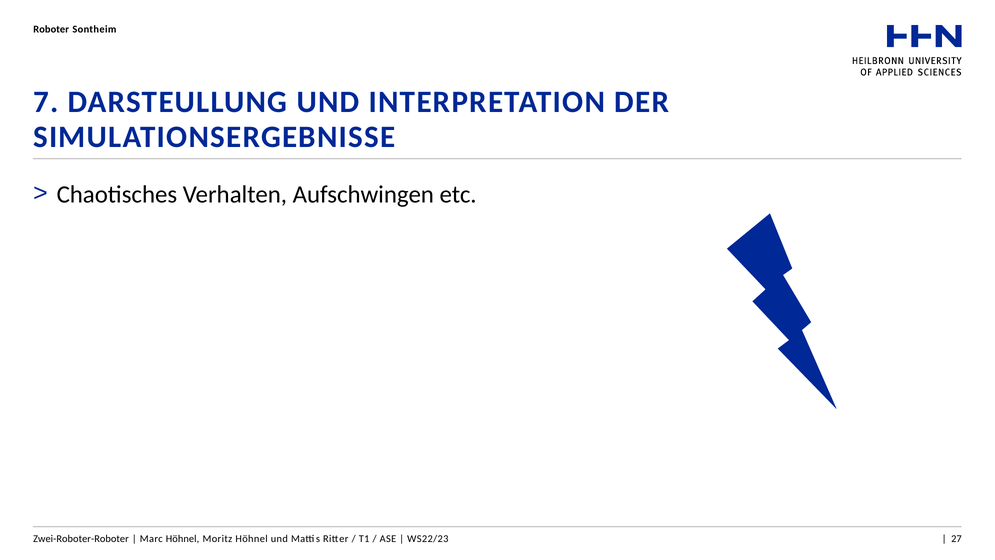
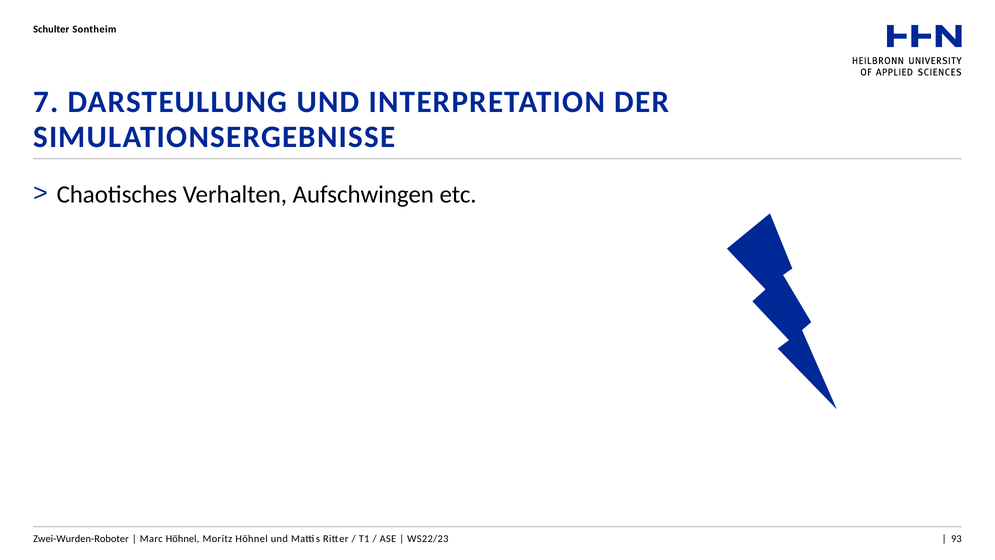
Roboter: Roboter -> Schulter (51, 29)
Zwei-Roboter-Roboter: Zwei-Roboter-Roboter -> Zwei-Wurden-Roboter (81, 539)
27: 27 -> 93 (956, 539)
